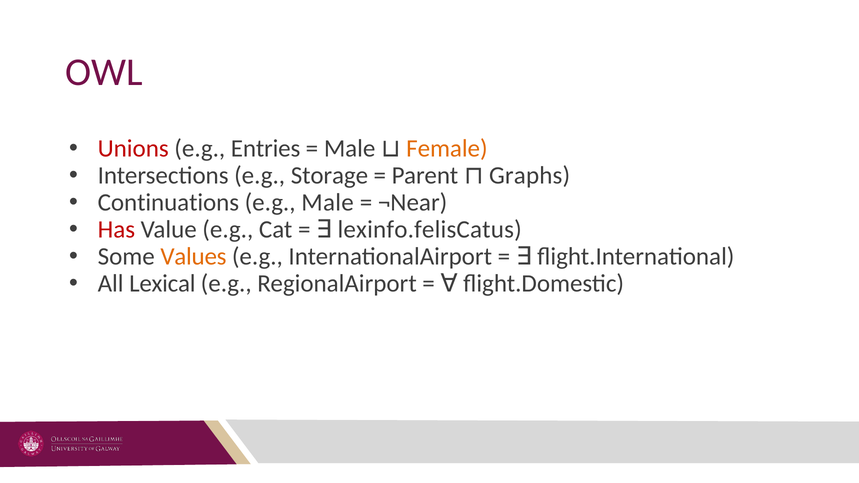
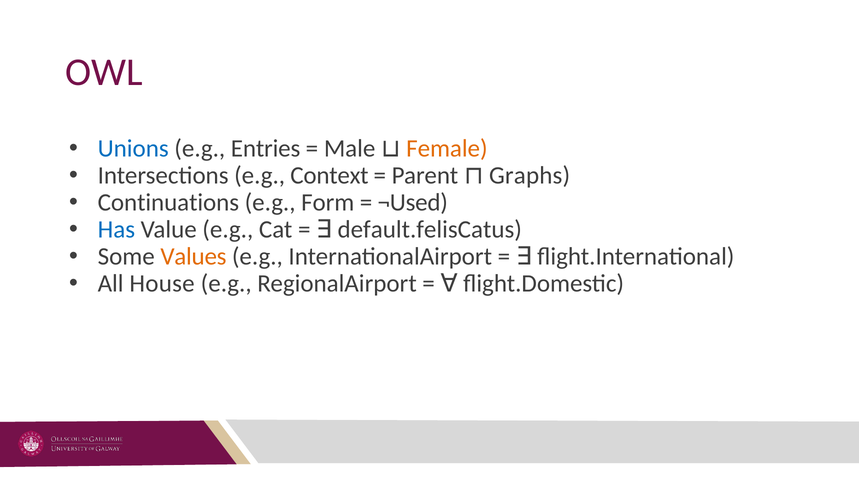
Unions colour: red -> blue (133, 148)
Storage: Storage -> Context (329, 176)
e.g Male: Male -> Form (328, 203)
¬Near: ¬Near -> ¬Used (413, 203)
Has colour: red -> blue (116, 230)
lexinfo.felisCatus: lexinfo.felisCatus -> default.felisCatus (430, 230)
Lexical: Lexical -> House (162, 284)
